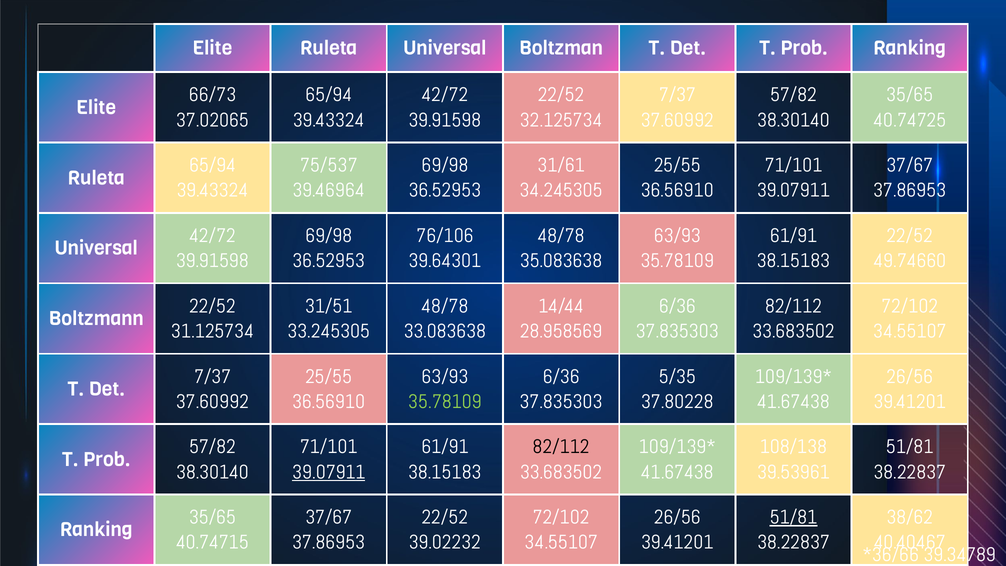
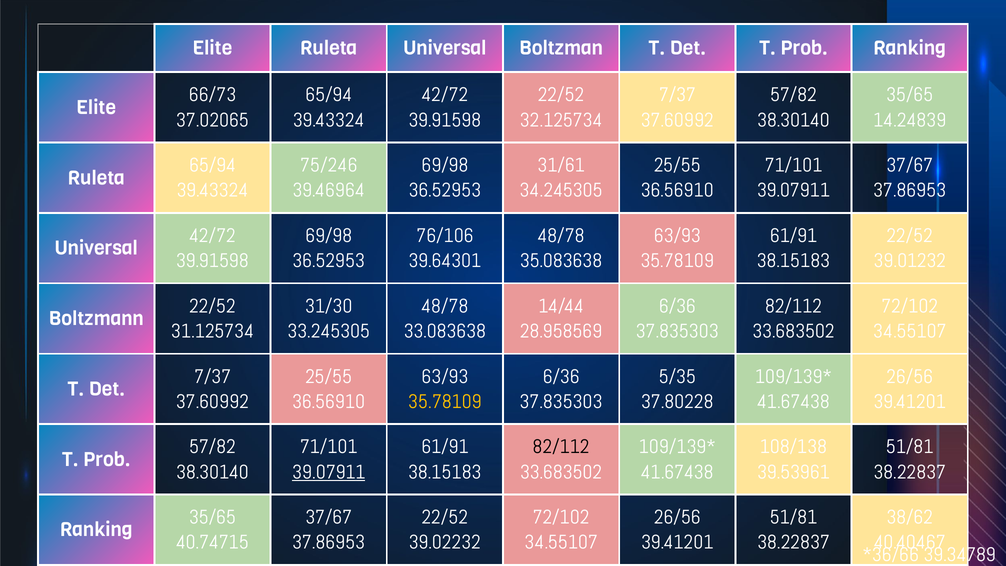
40.74725: 40.74725 -> 14.24839 (910, 120)
75/537: 75/537 -> 75/246 (329, 165)
49.74660: 49.74660 -> 39.01232 (910, 261)
31/51: 31/51 -> 31/30 (329, 306)
35.78109 colour: light green -> yellow (445, 402)
51/81 underline: present -> none (794, 517)
